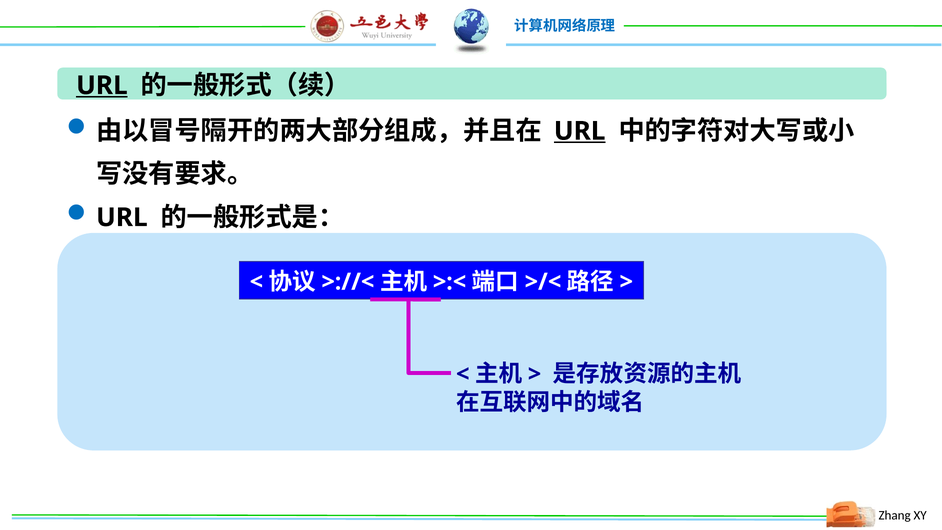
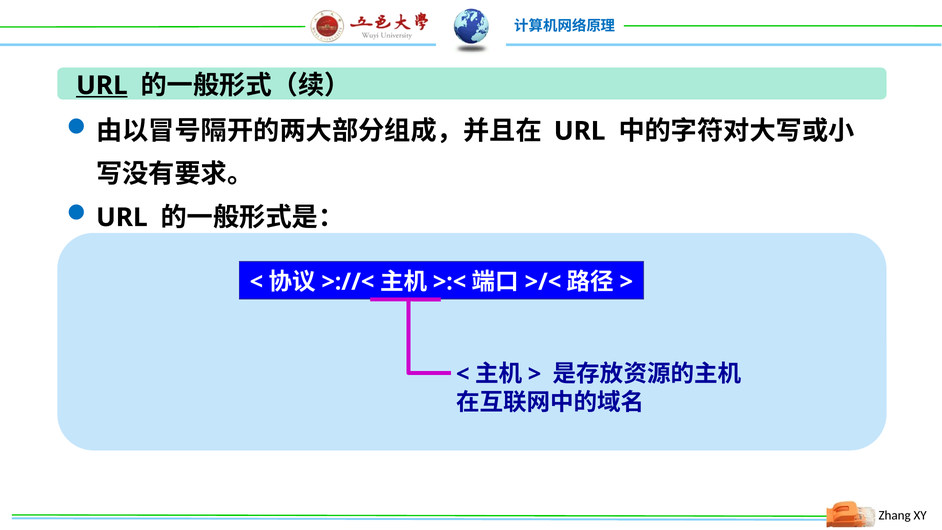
URL underline: present -> none (580, 131)
